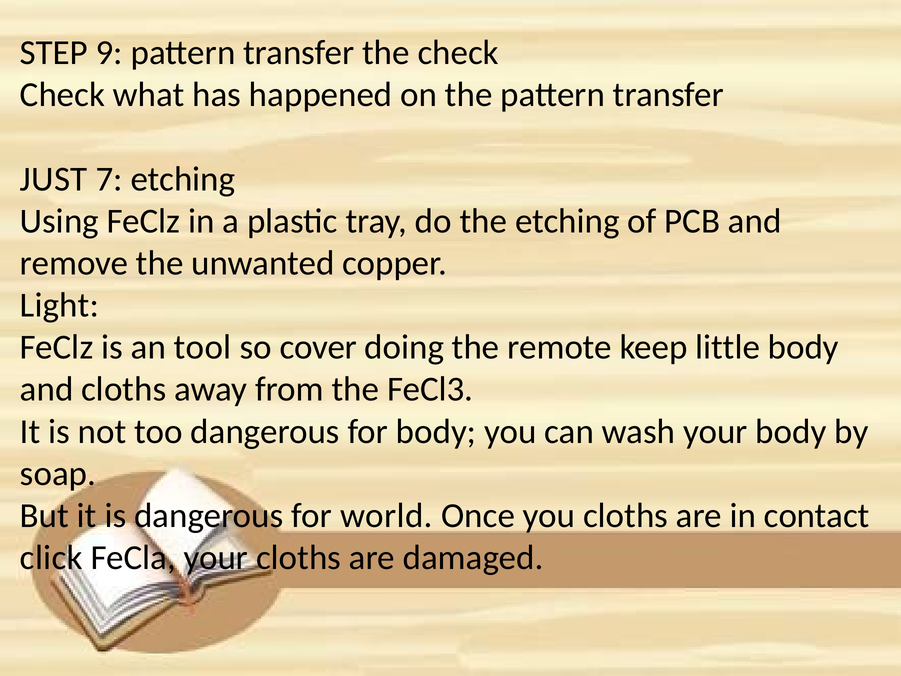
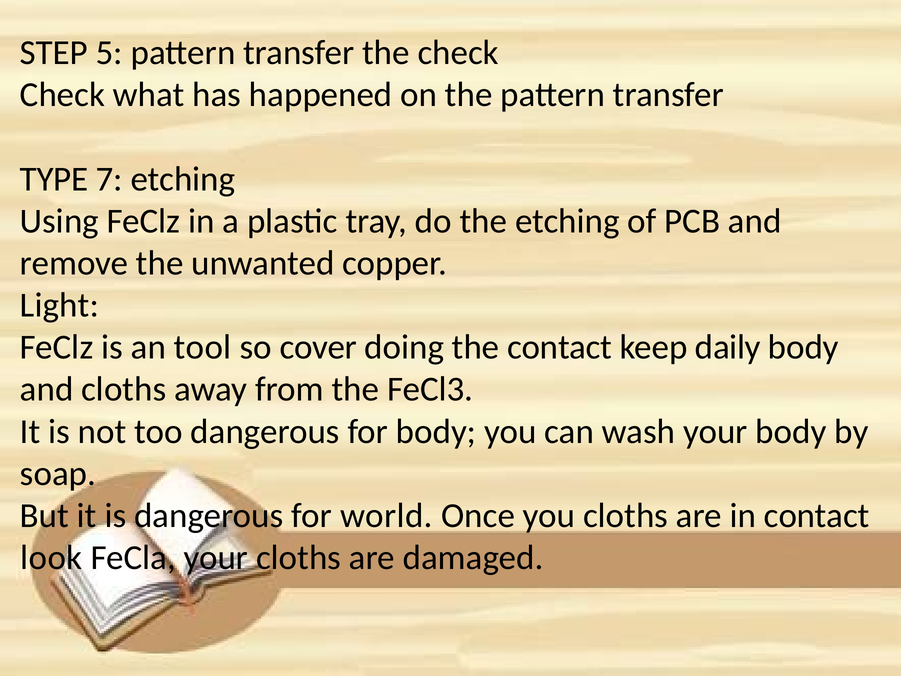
9: 9 -> 5 (109, 53)
JUST: JUST -> TYPE (54, 179)
the remote: remote -> contact (560, 347)
little: little -> daily (728, 347)
click: click -> look (51, 558)
